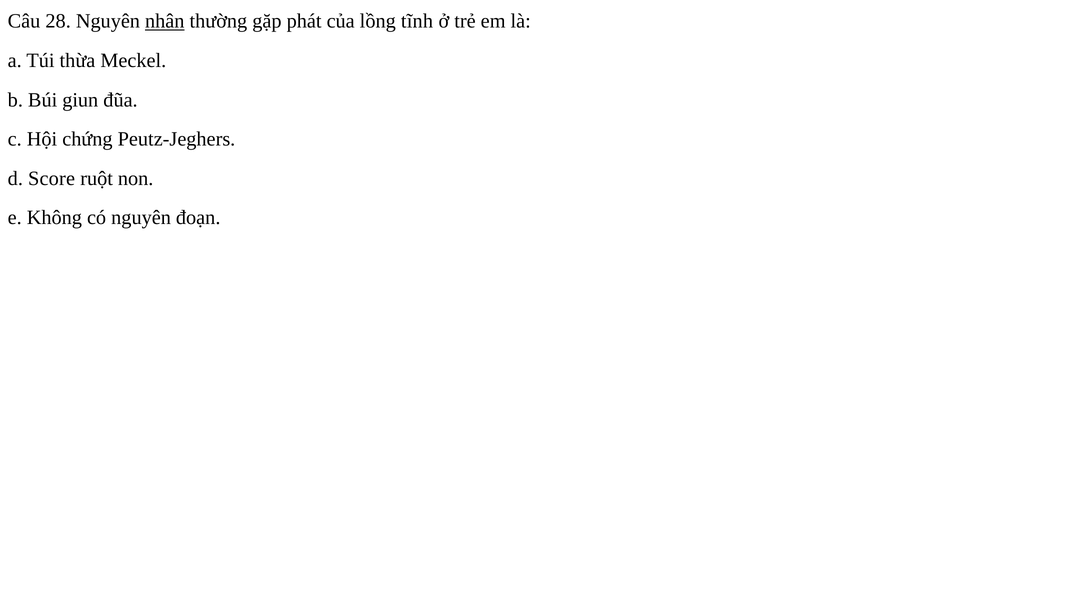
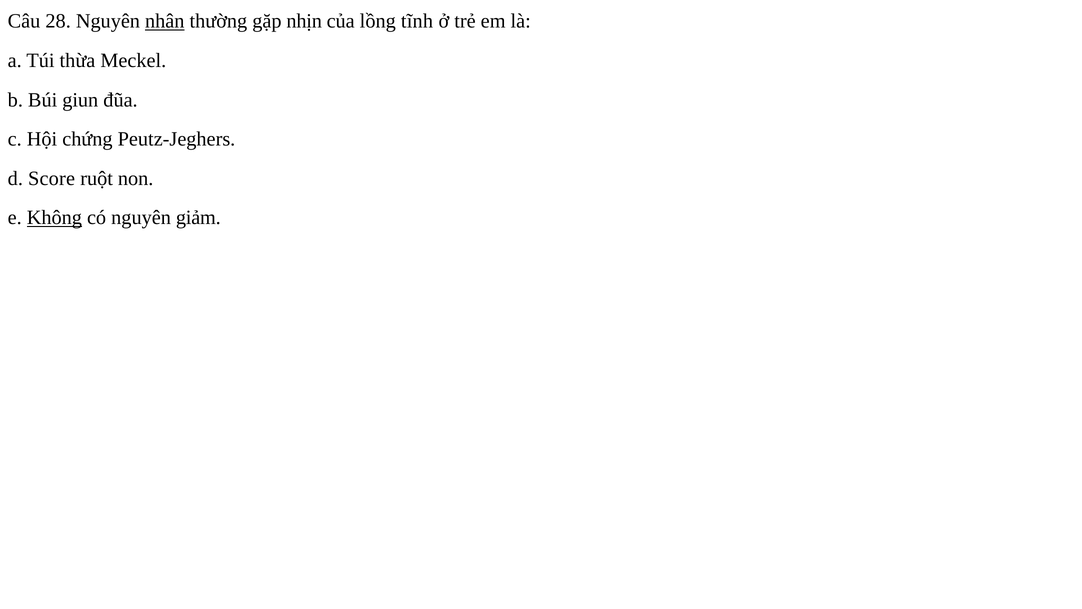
phát: phát -> nhịn (304, 21)
Không underline: none -> present (54, 218)
đoạn: đoạn -> giảm (198, 218)
